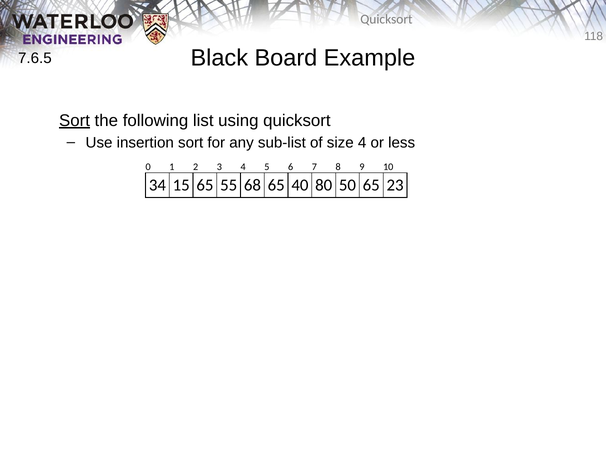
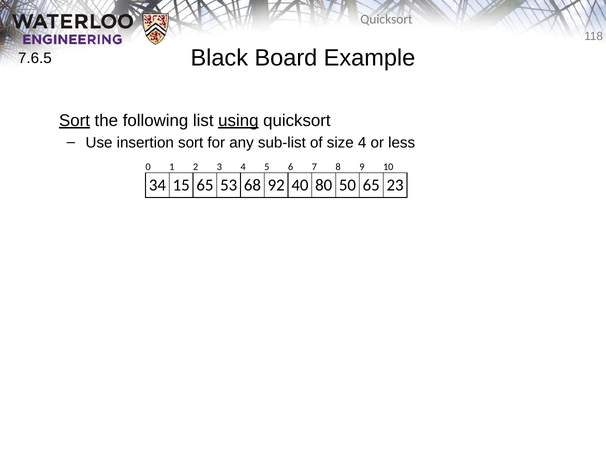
using underline: none -> present (238, 120)
55: 55 -> 53 (229, 185)
68 65: 65 -> 92 (276, 185)
